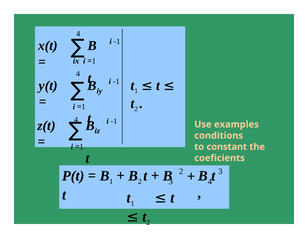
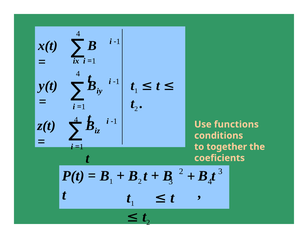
examples: examples -> functions (236, 124)
constant: constant -> together (227, 147)
